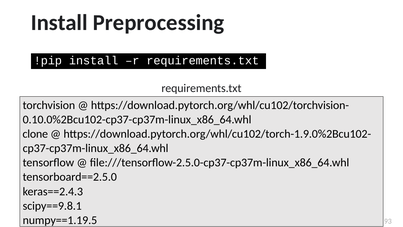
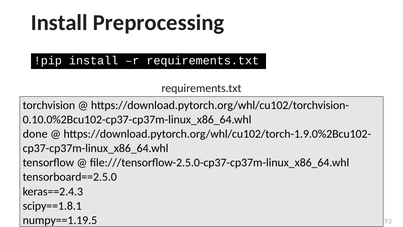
clone: clone -> done (35, 134)
scipy==9.8.1: scipy==9.8.1 -> scipy==1.8.1 (52, 206)
